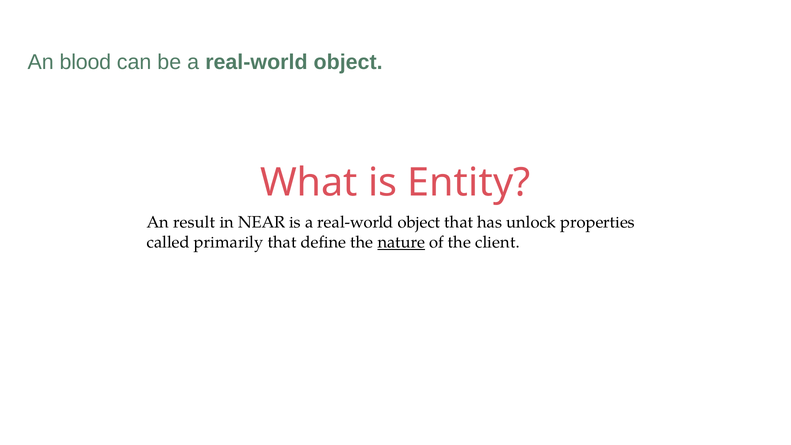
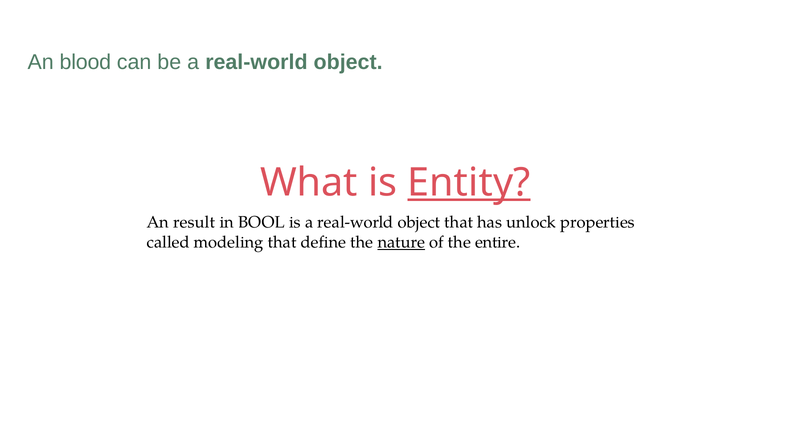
Entity underline: none -> present (469, 183)
NEAR: NEAR -> BOOL (261, 222)
primarily: primarily -> modeling (229, 242)
client: client -> entire (498, 242)
